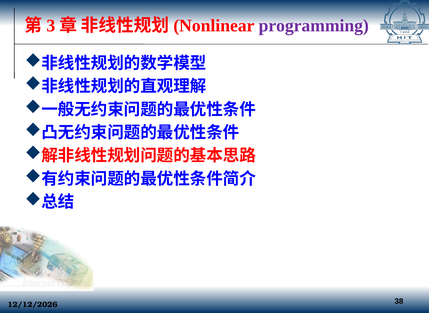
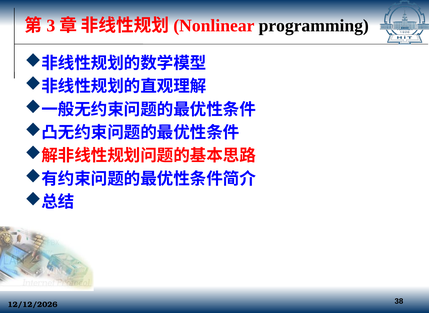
programming colour: purple -> black (314, 26)
